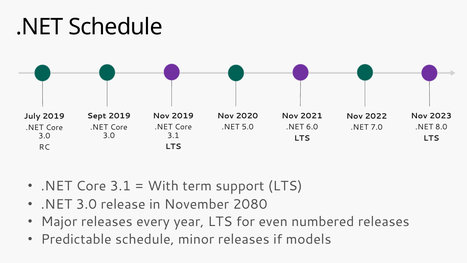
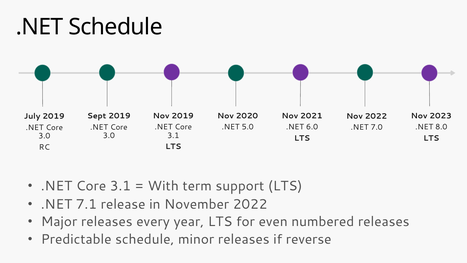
.NET 3.0: 3.0 -> 7.1 (86, 204)
November 2080: 2080 -> 2022 (250, 204)
models: models -> reverse (309, 239)
